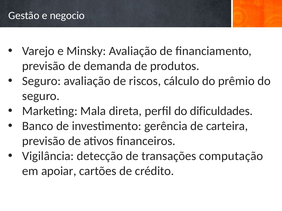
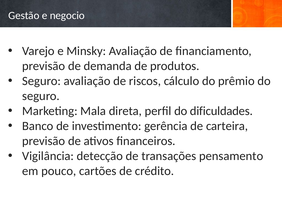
computação: computação -> pensamento (231, 156)
apoiar: apoiar -> pouco (59, 171)
